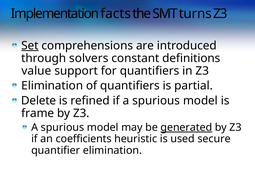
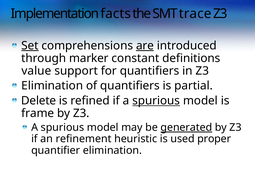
turns: turns -> trace (195, 14)
are underline: none -> present (145, 46)
solvers: solvers -> marker (89, 58)
spurious underline: none -> present (156, 101)
coefficients: coefficients -> refinement (84, 139)
secure: secure -> proper (214, 139)
